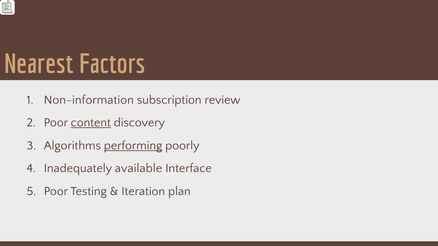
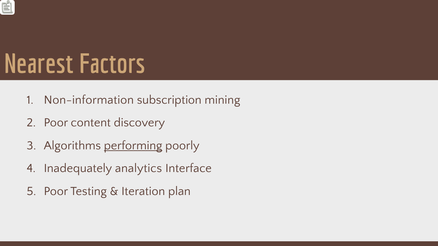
review: review -> mining (222, 100)
content underline: present -> none (91, 123)
available: available -> analytics (139, 169)
